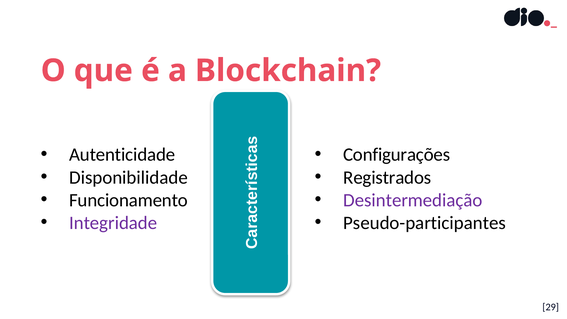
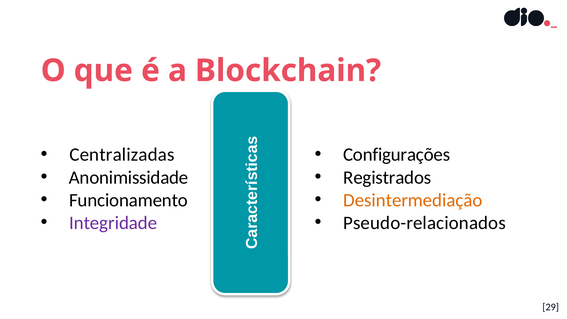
Autenticidade: Autenticidade -> Centralizadas (122, 155)
Disponibilidade: Disponibilidade -> Anonimissidade (129, 177)
Desintermediação colour: purple -> orange (413, 200)
Pseudo-participantes: Pseudo-participantes -> Pseudo-relacionados (425, 223)
